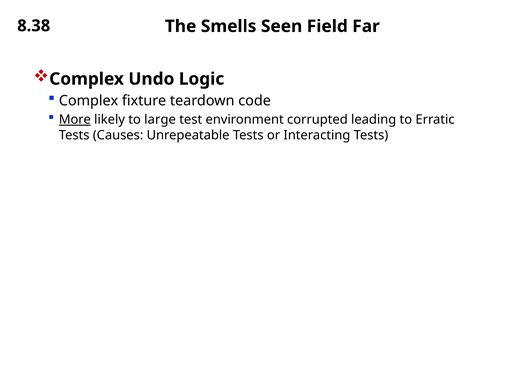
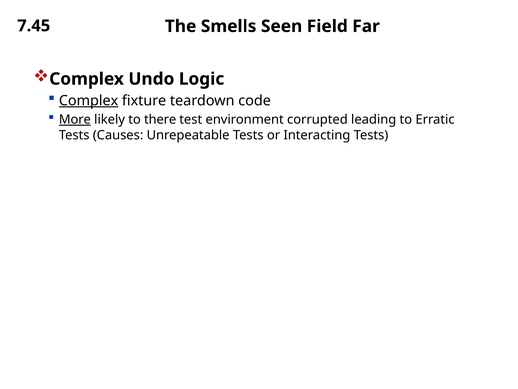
8.38: 8.38 -> 7.45 (34, 26)
Complex underline: none -> present (89, 101)
large: large -> there (160, 119)
